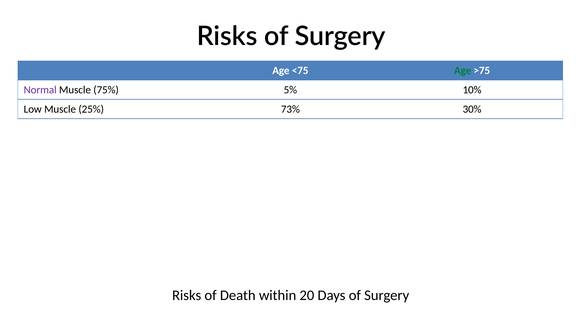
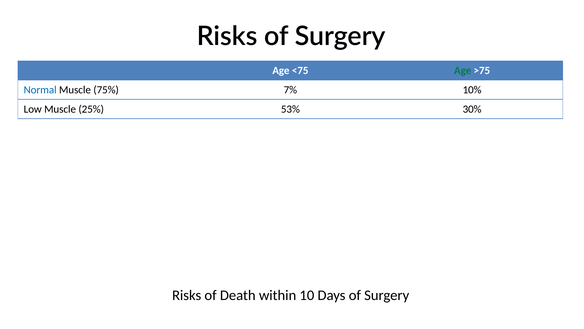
Normal colour: purple -> blue (40, 90)
5%: 5% -> 7% (290, 90)
73%: 73% -> 53% (290, 109)
20: 20 -> 10 (307, 295)
